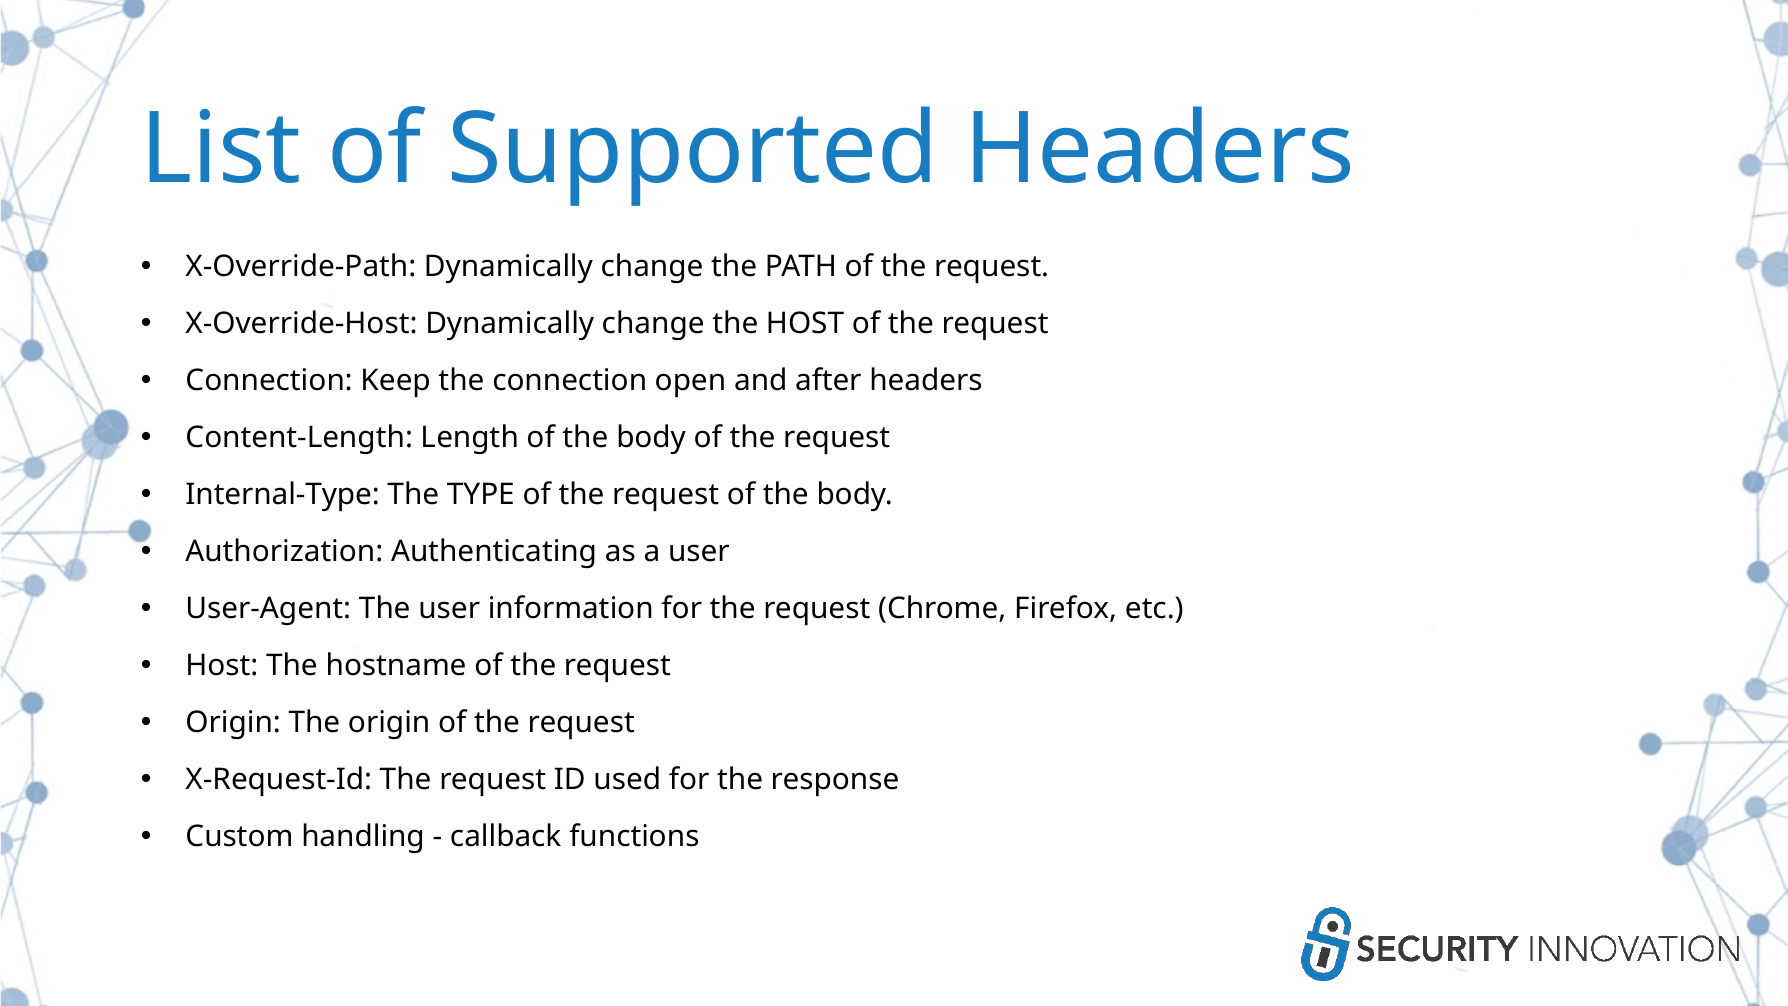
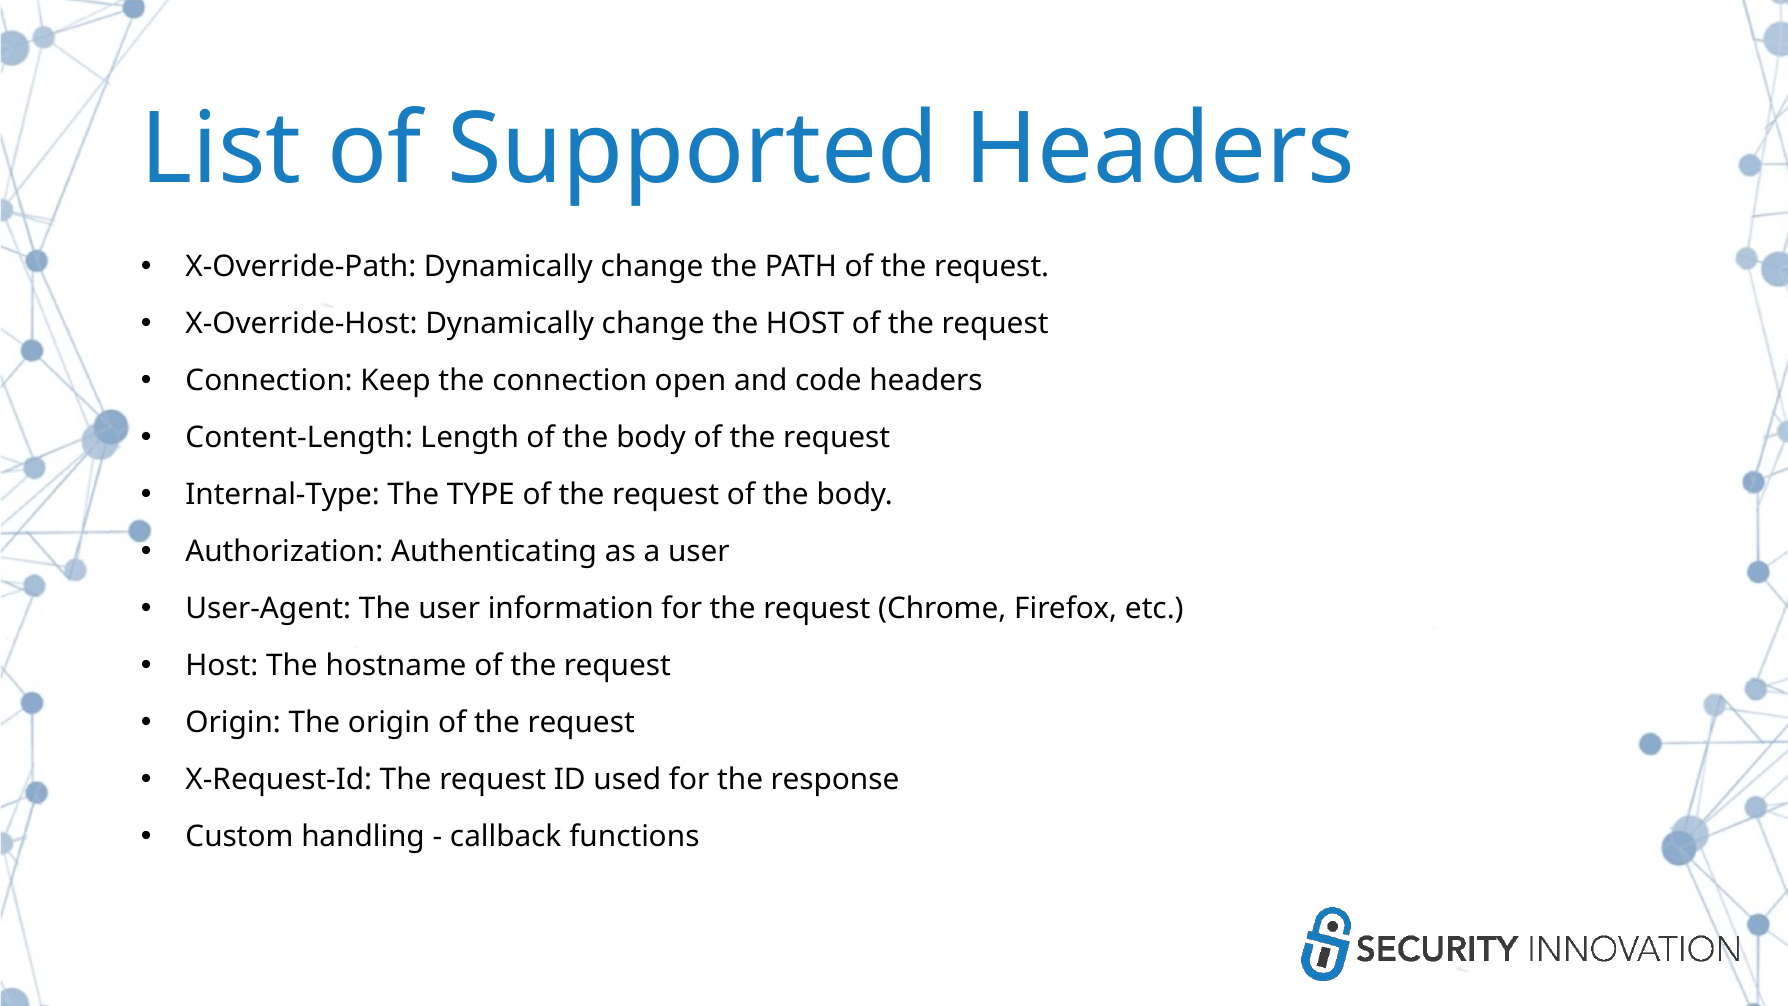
after: after -> code (828, 381)
